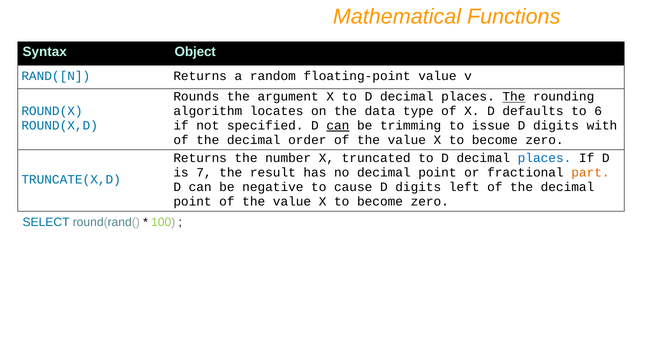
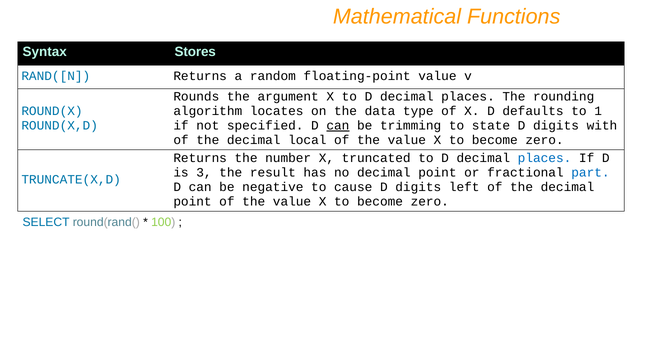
Object: Object -> Stores (195, 52)
The underline: present -> none (514, 97)
6: 6 -> 1 (598, 111)
issue: issue -> state (491, 126)
order: order -> local (307, 140)
7: 7 -> 3 (204, 173)
part colour: orange -> blue (590, 173)
